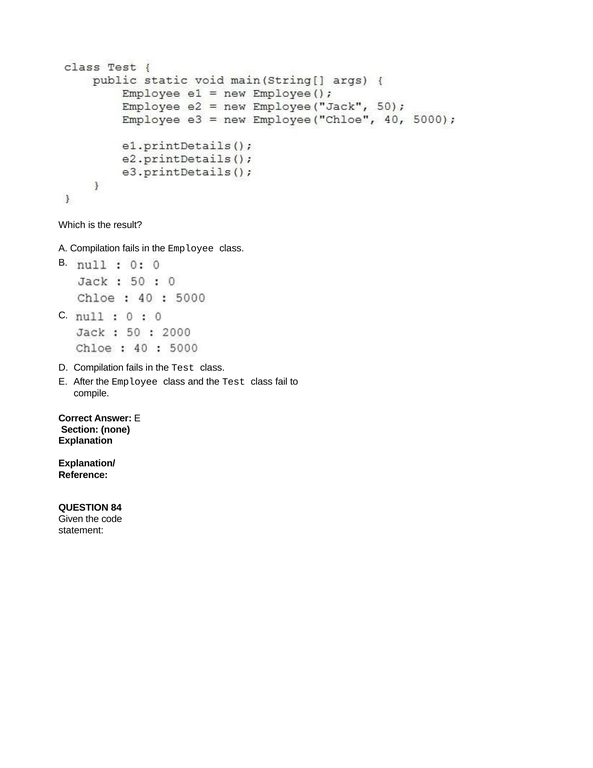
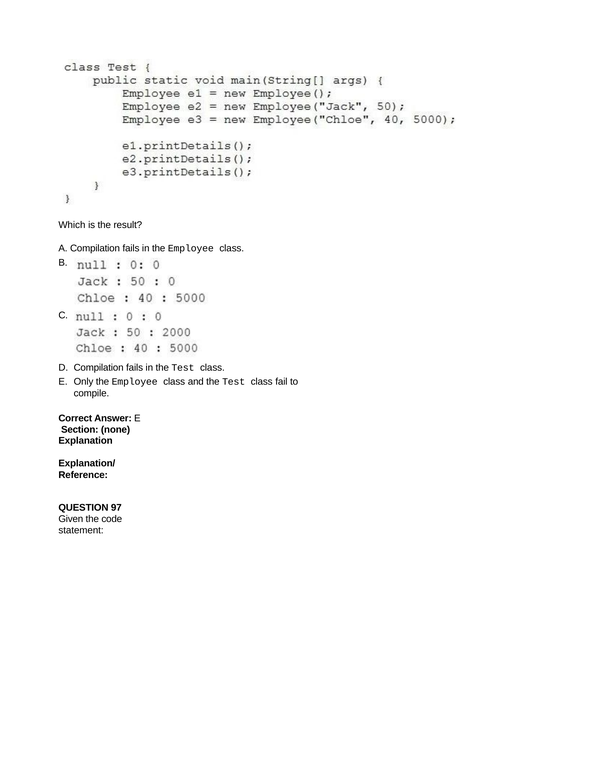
After: After -> Only (84, 381)
84: 84 -> 97 (116, 507)
